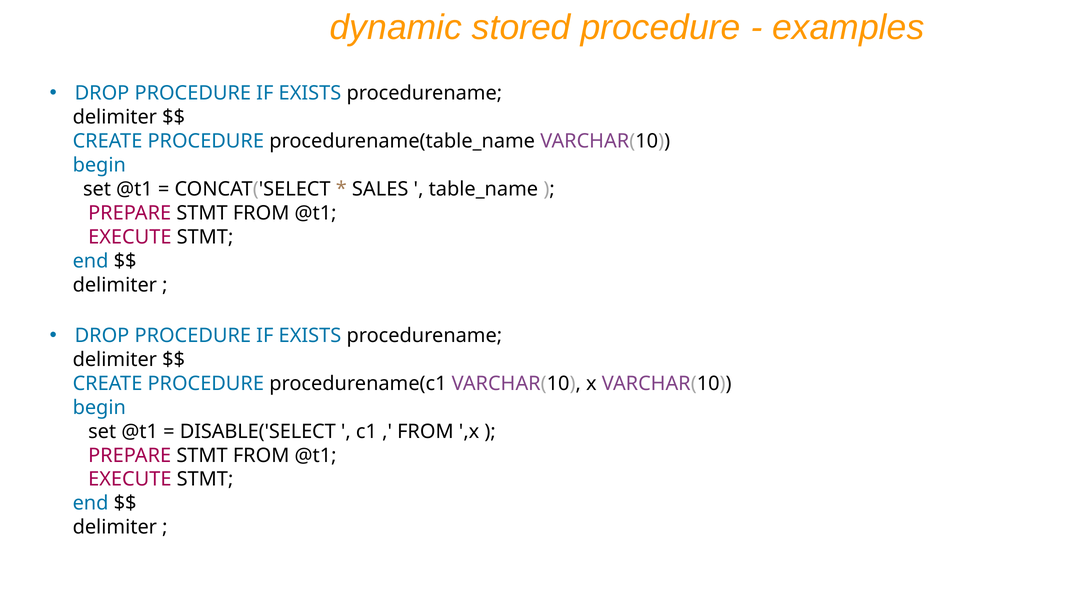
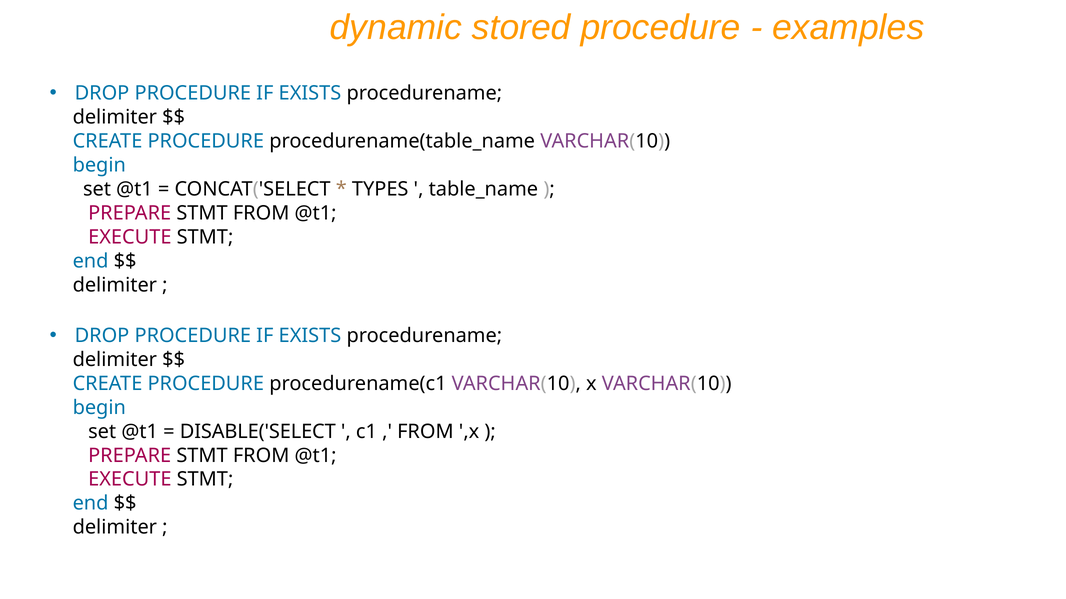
SALES: SALES -> TYPES (380, 189)
